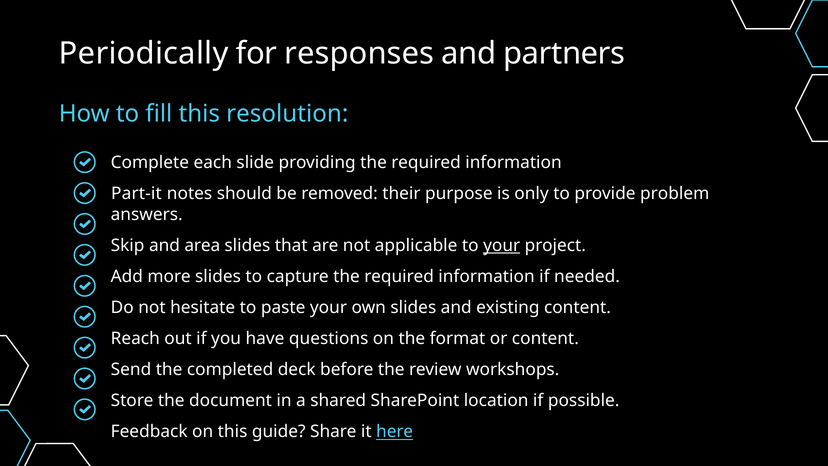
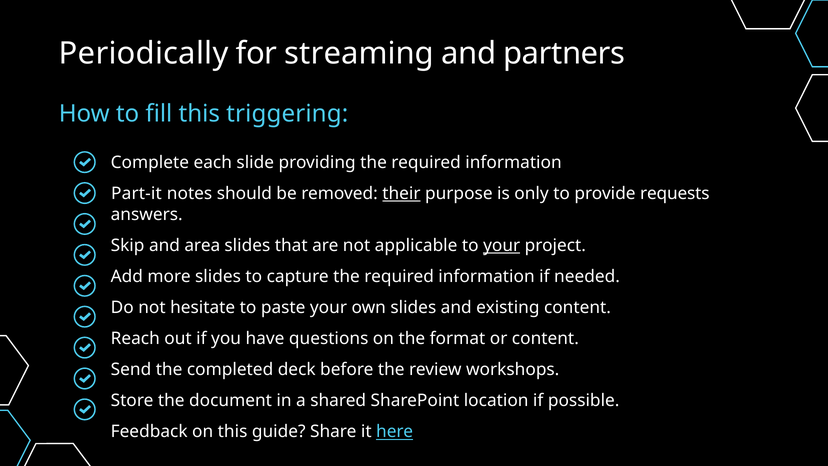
responses: responses -> streaming (359, 53)
resolution: resolution -> triggering (287, 114)
their underline: none -> present (401, 193)
problem: problem -> requests (675, 193)
